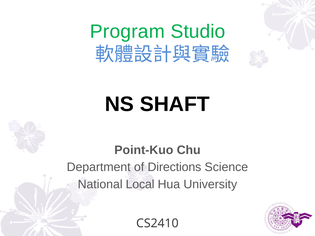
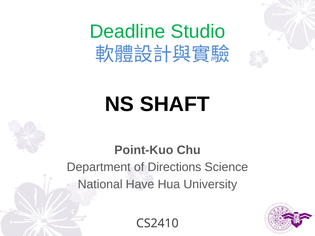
Program: Program -> Deadline (127, 32)
Local: Local -> Have (140, 184)
